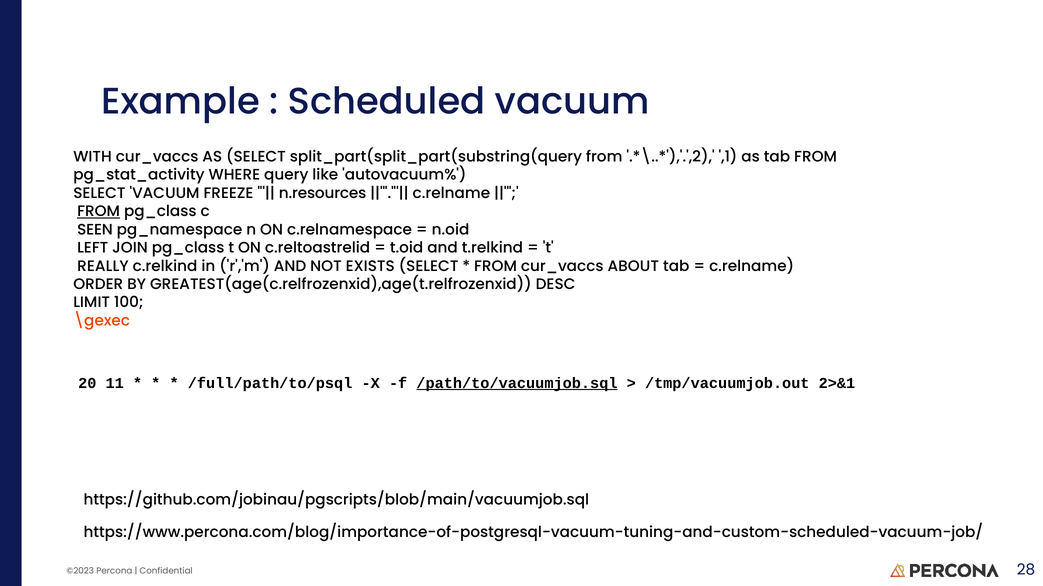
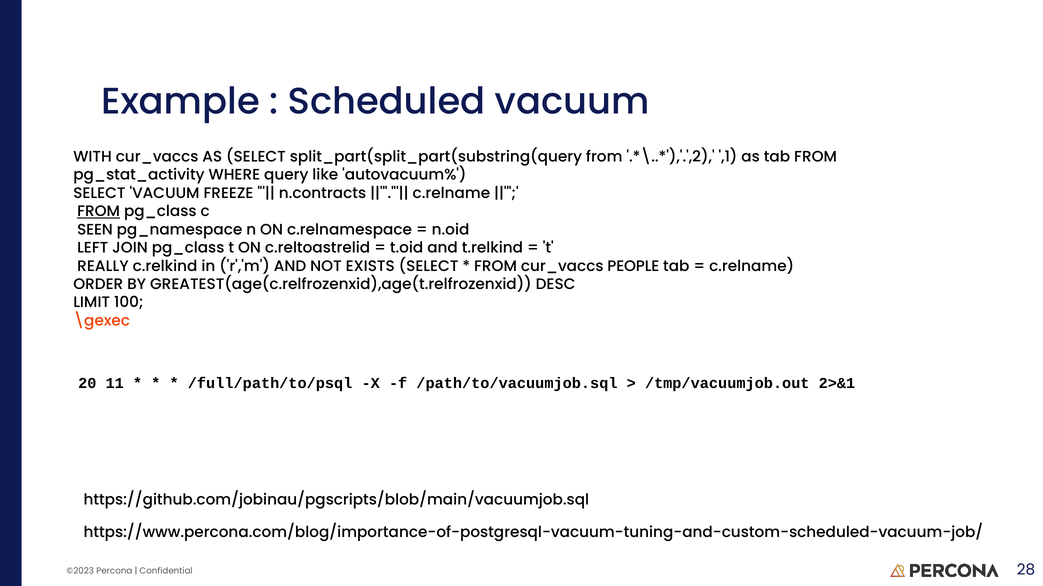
n.resources: n.resources -> n.contracts (322, 193)
ABOUT: ABOUT -> PEOPLE (633, 266)
/path/to/vacuumjob.sql underline: present -> none (517, 383)
